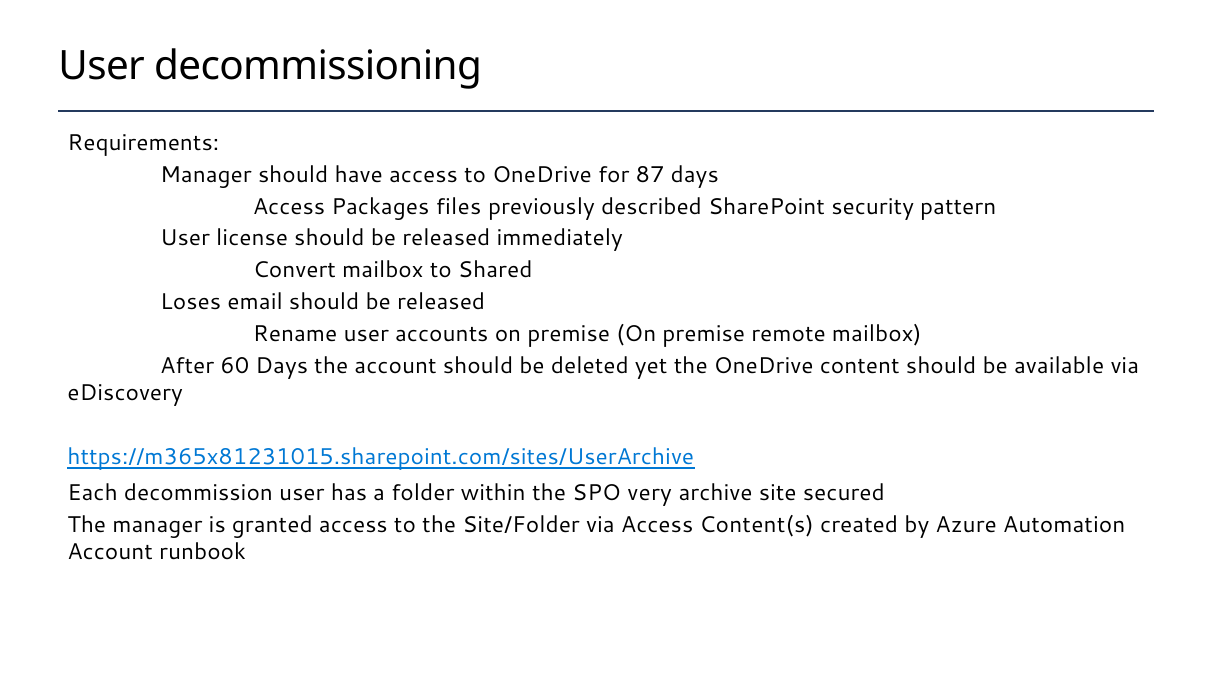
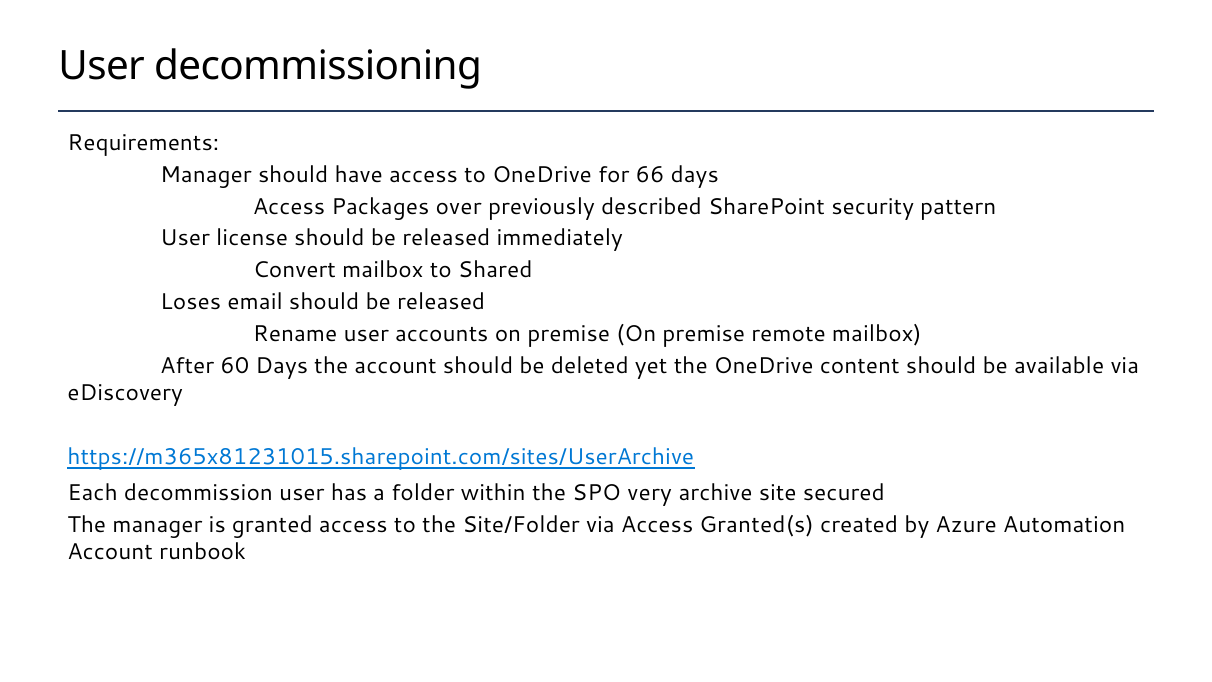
87: 87 -> 66 (650, 175)
files: files -> over (459, 206)
Content(s: Content(s -> Granted(s (757, 525)
